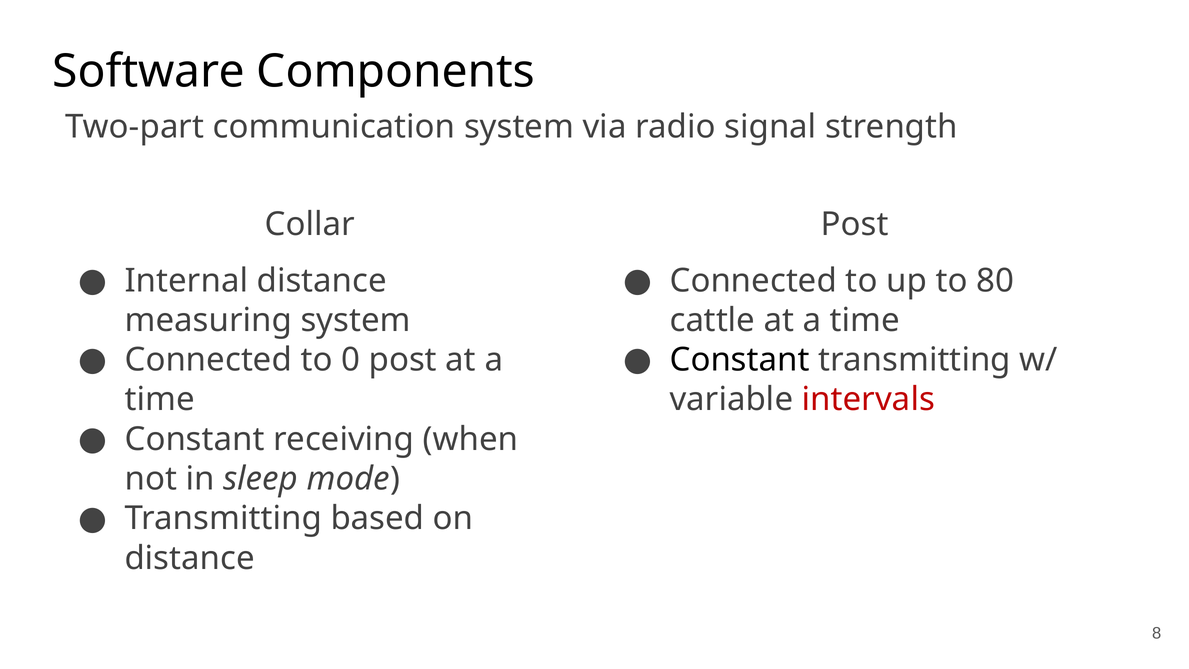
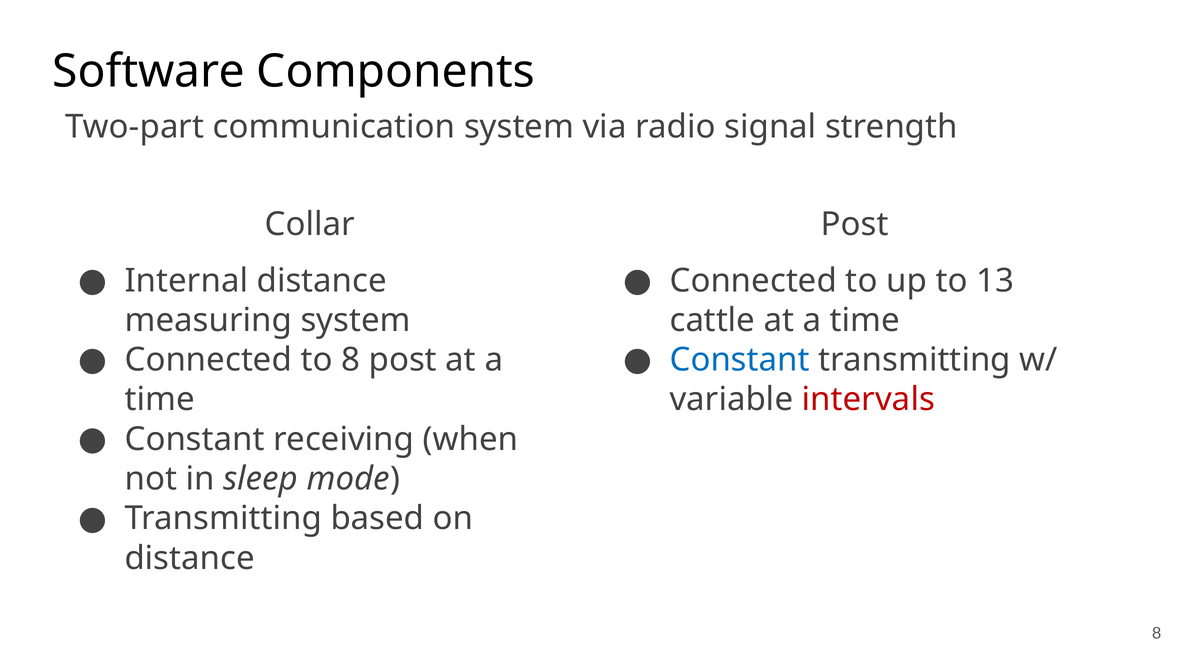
80: 80 -> 13 (995, 281)
to 0: 0 -> 8 (351, 360)
Constant colour: black -> blue (740, 360)
